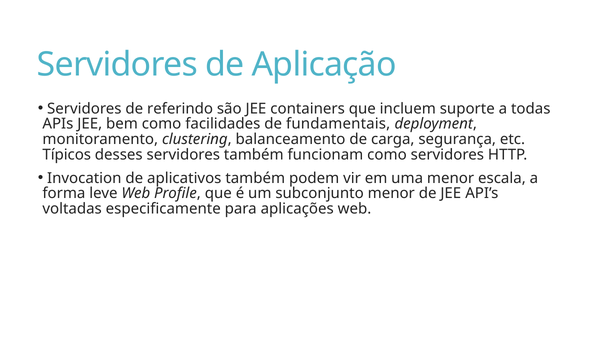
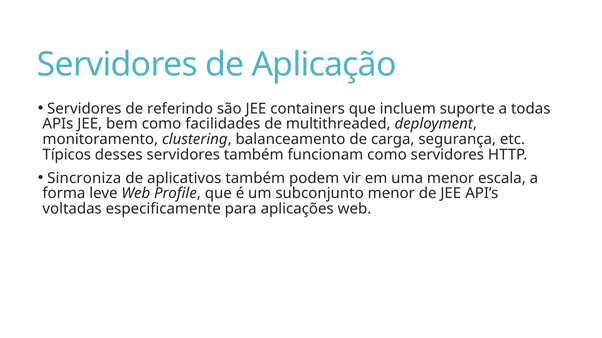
fundamentais: fundamentais -> multithreaded (338, 124)
Invocation: Invocation -> Sincroniza (84, 178)
